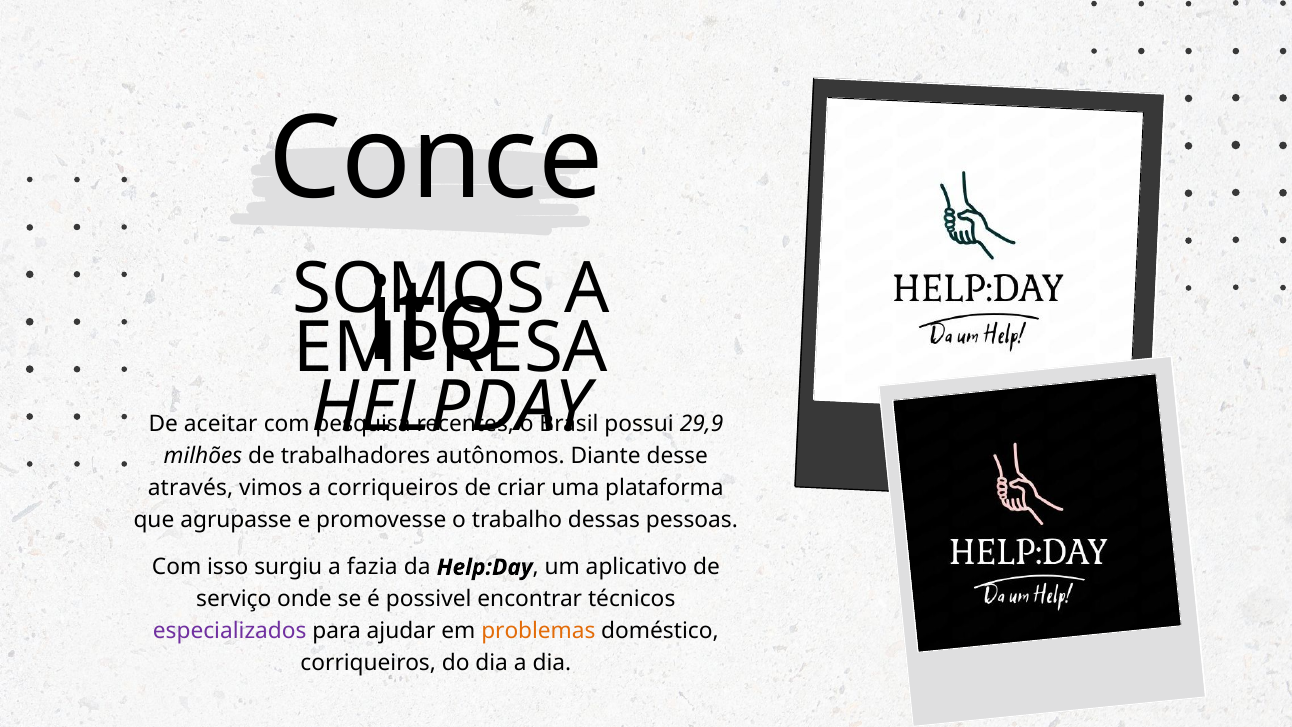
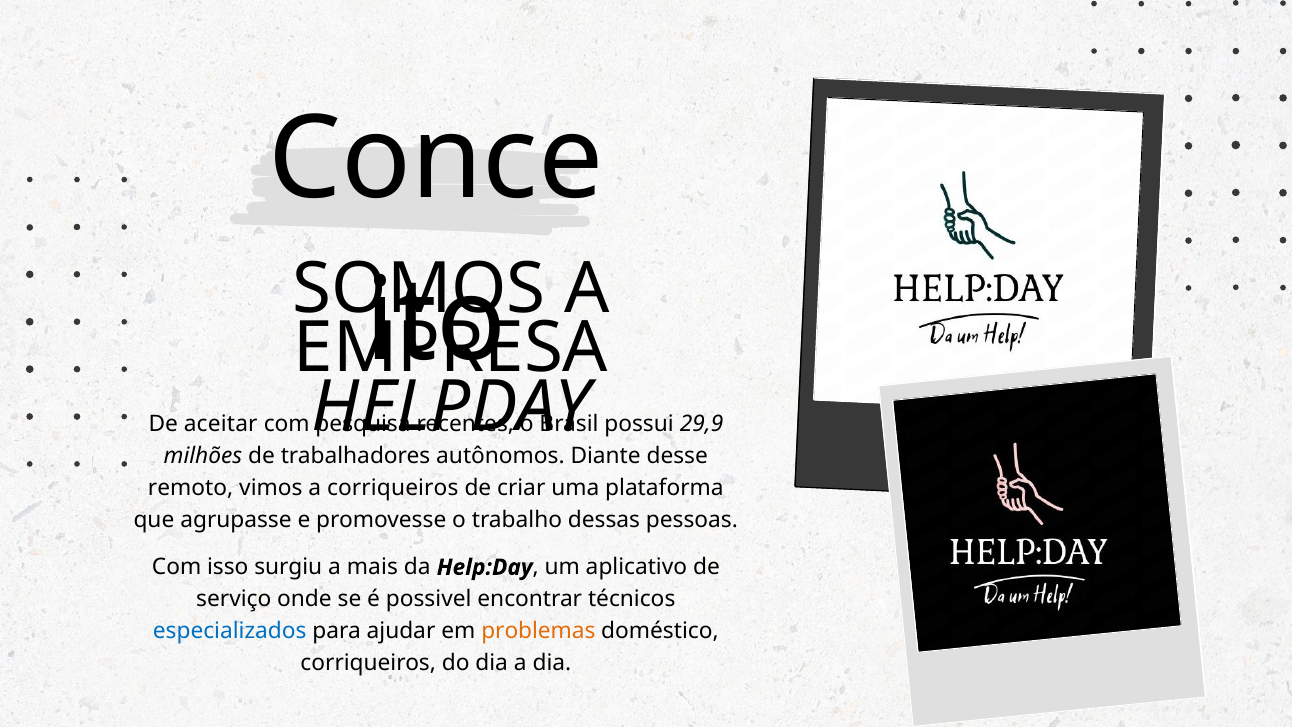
através: através -> remoto (191, 488)
fazia: fazia -> mais (372, 567)
especializados colour: purple -> blue (230, 631)
